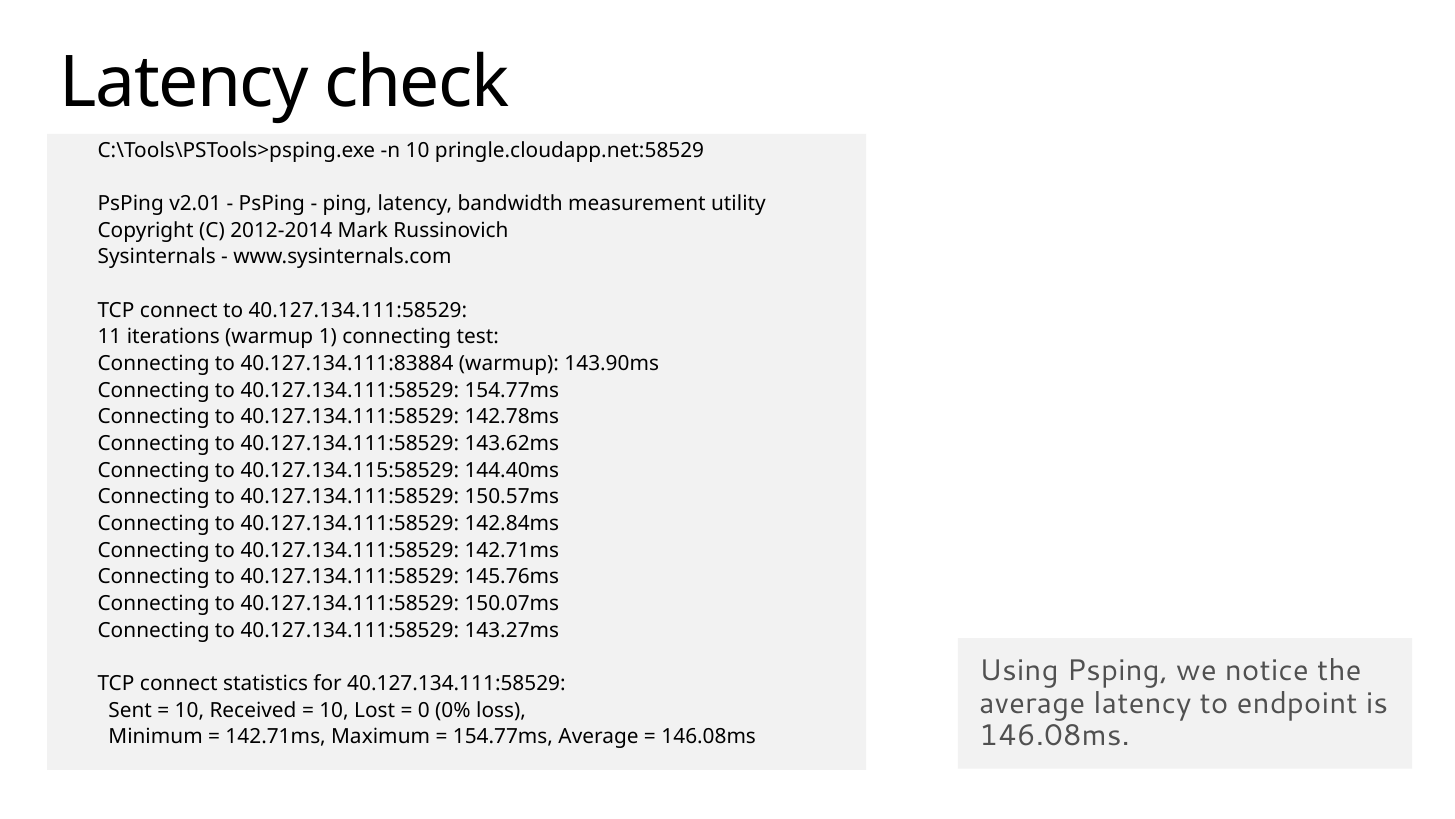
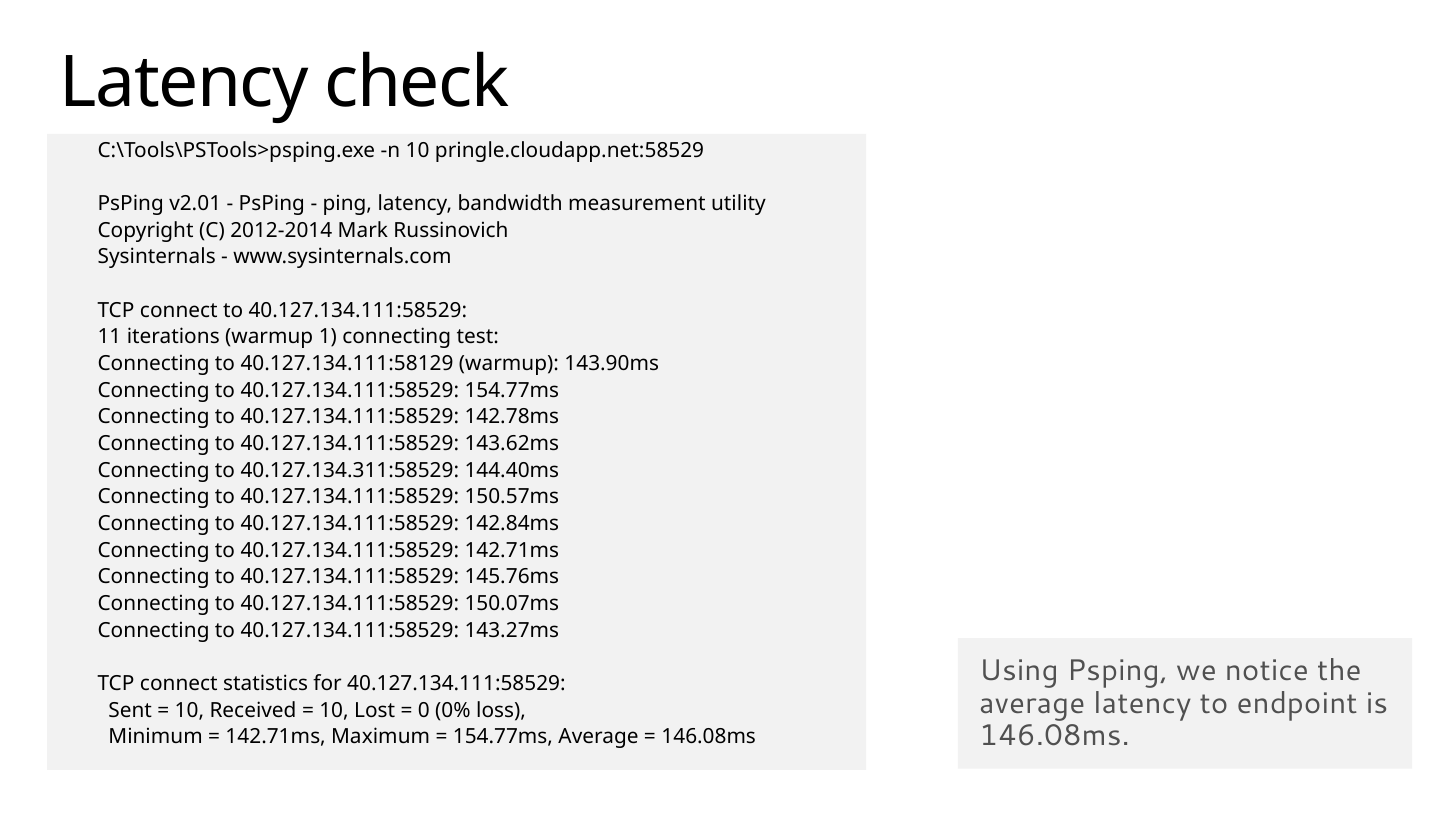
40.127.134.111:83884: 40.127.134.111:83884 -> 40.127.134.111:58129 (347, 363)
40.127.134.115:58529: 40.127.134.115:58529 -> 40.127.134.311:58529 (350, 470)
